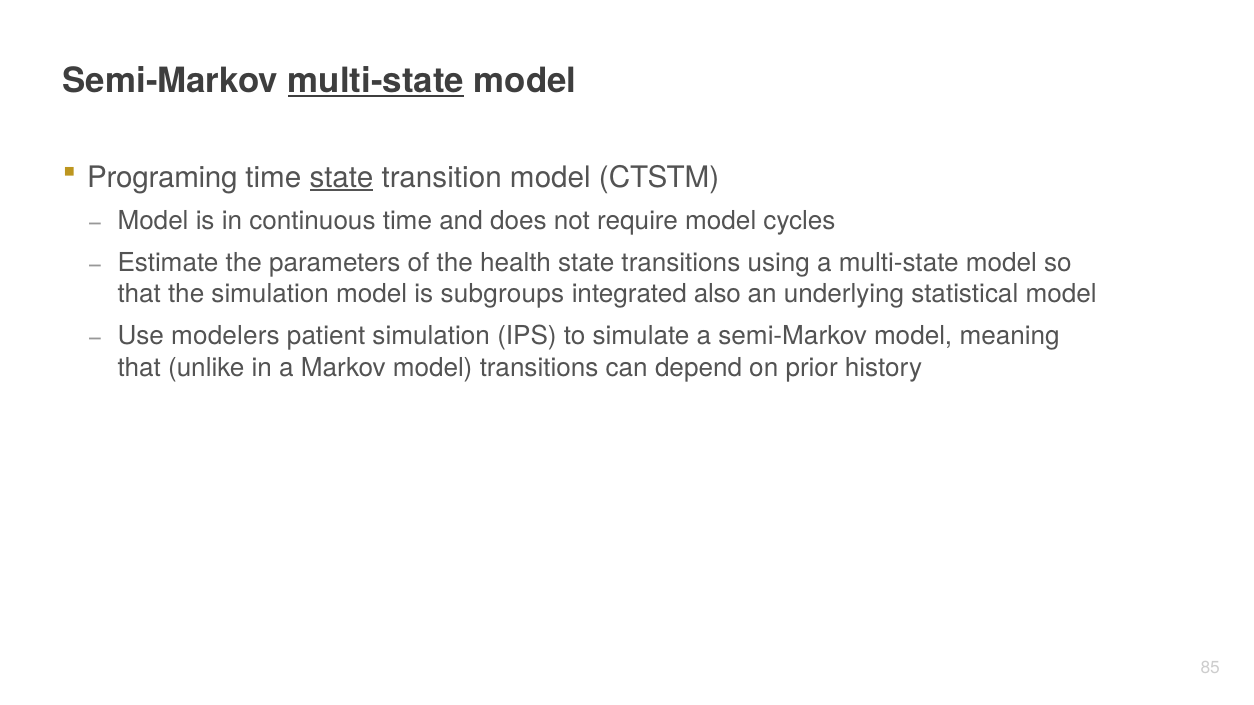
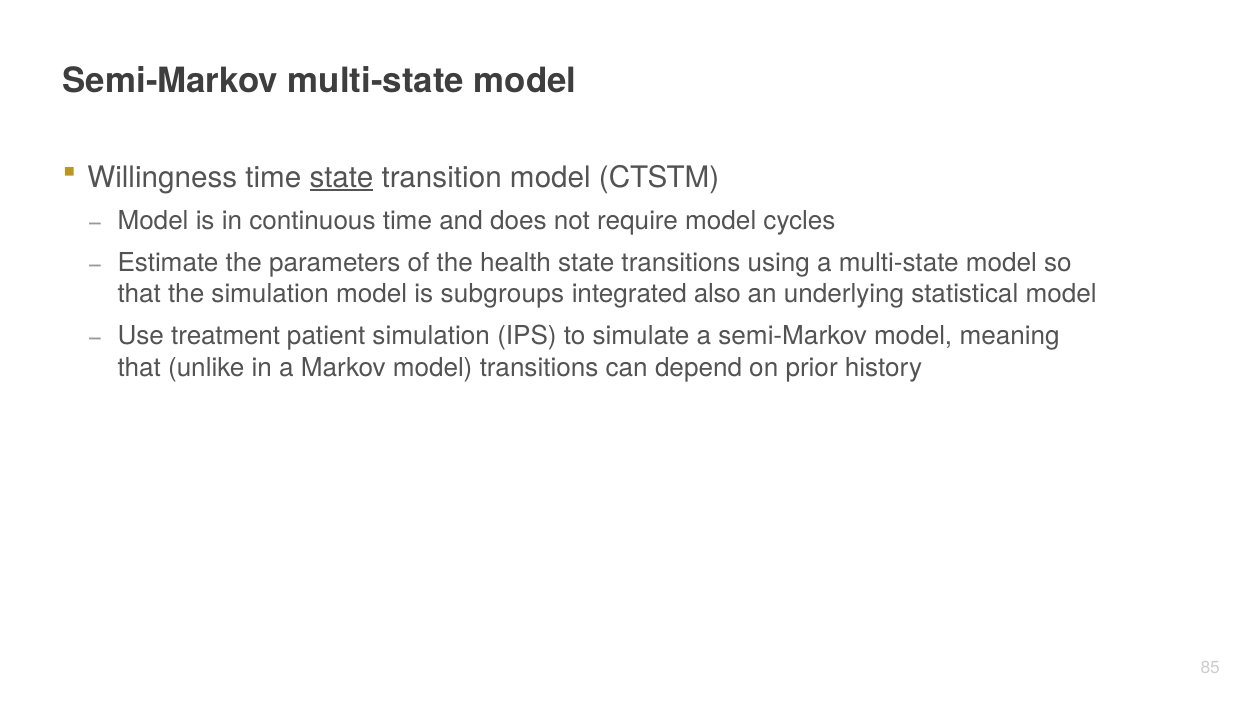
multi-state underline: present -> none (376, 81)
Programing: Programing -> Willingness (162, 178)
modelers: modelers -> treatment (226, 336)
